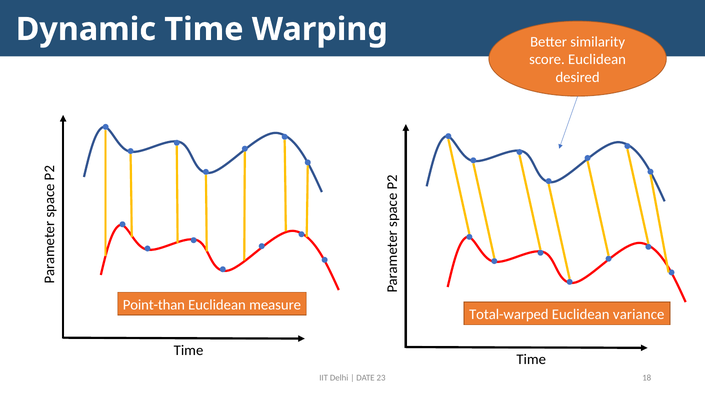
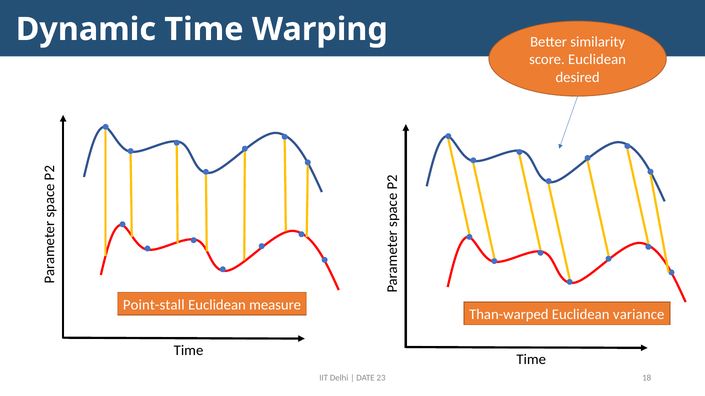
Point-than: Point-than -> Point-stall (154, 305)
Total-warped: Total-warped -> Than-warped (509, 315)
